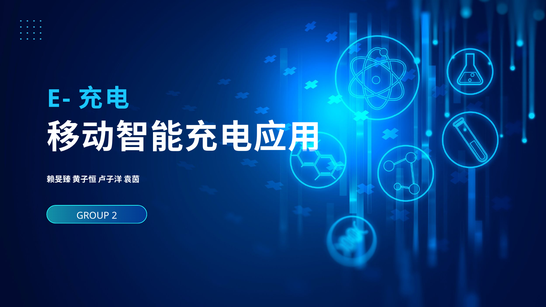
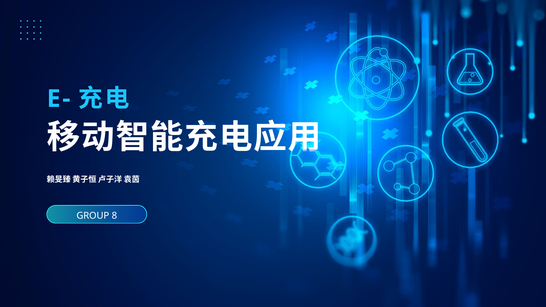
2: 2 -> 8 (114, 216)
